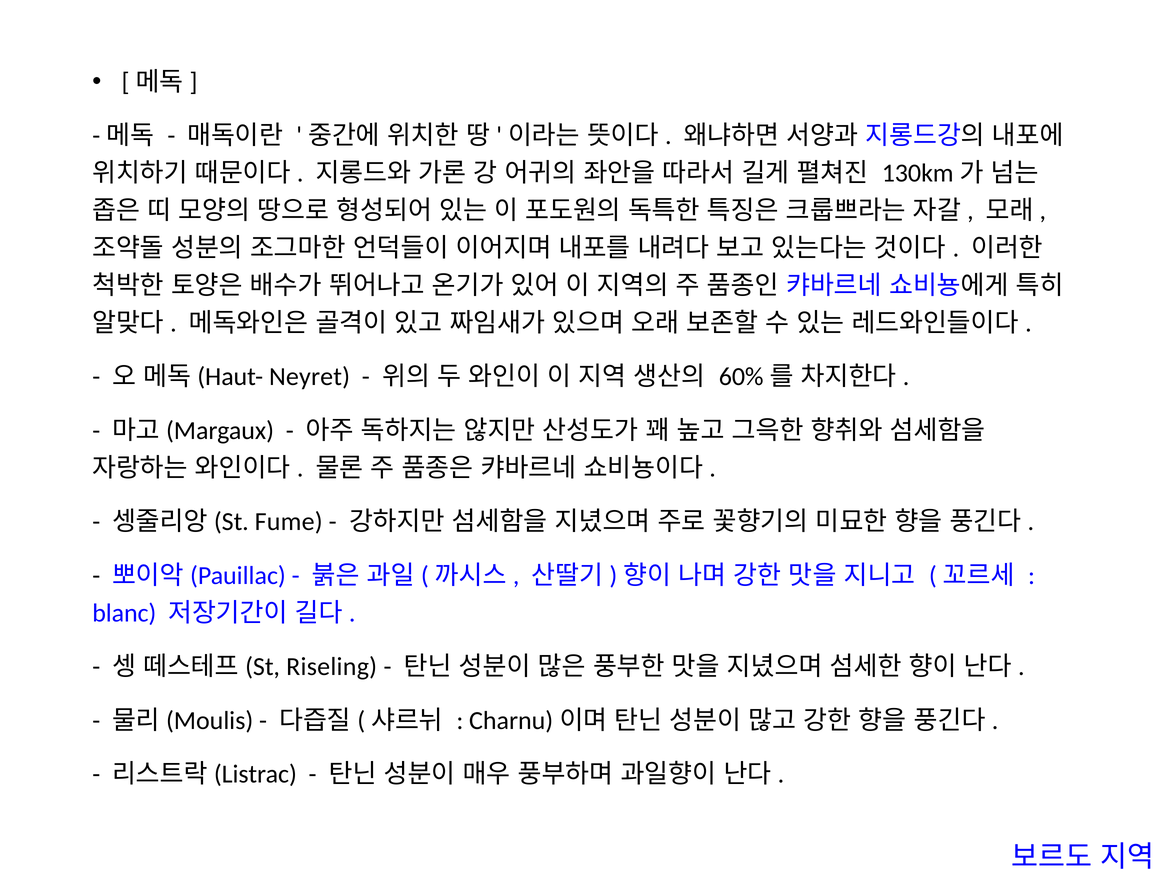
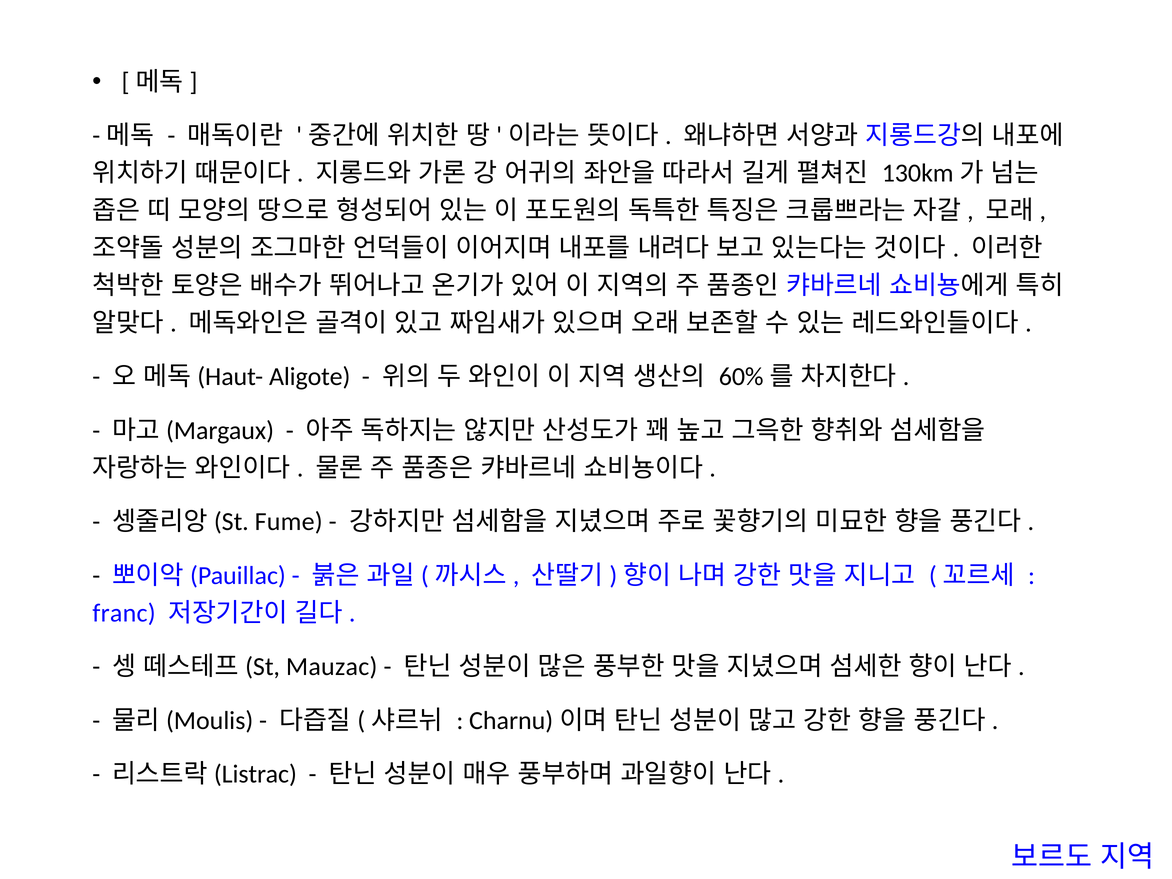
Neyret: Neyret -> Aligote (310, 377)
blanc: blanc -> franc (124, 613)
Riseling: Riseling -> Mauzac (332, 667)
